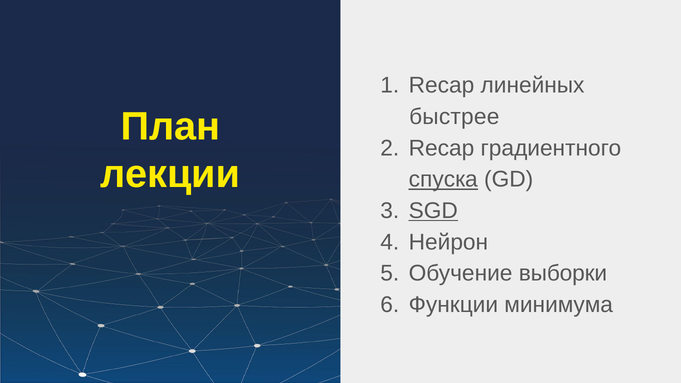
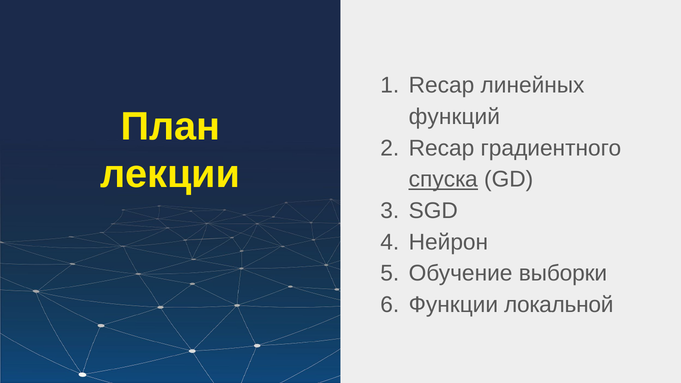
быстрее: быстрее -> функций (454, 117)
SGD underline: present -> none (433, 211)
минимума: минимума -> локальной (559, 305)
